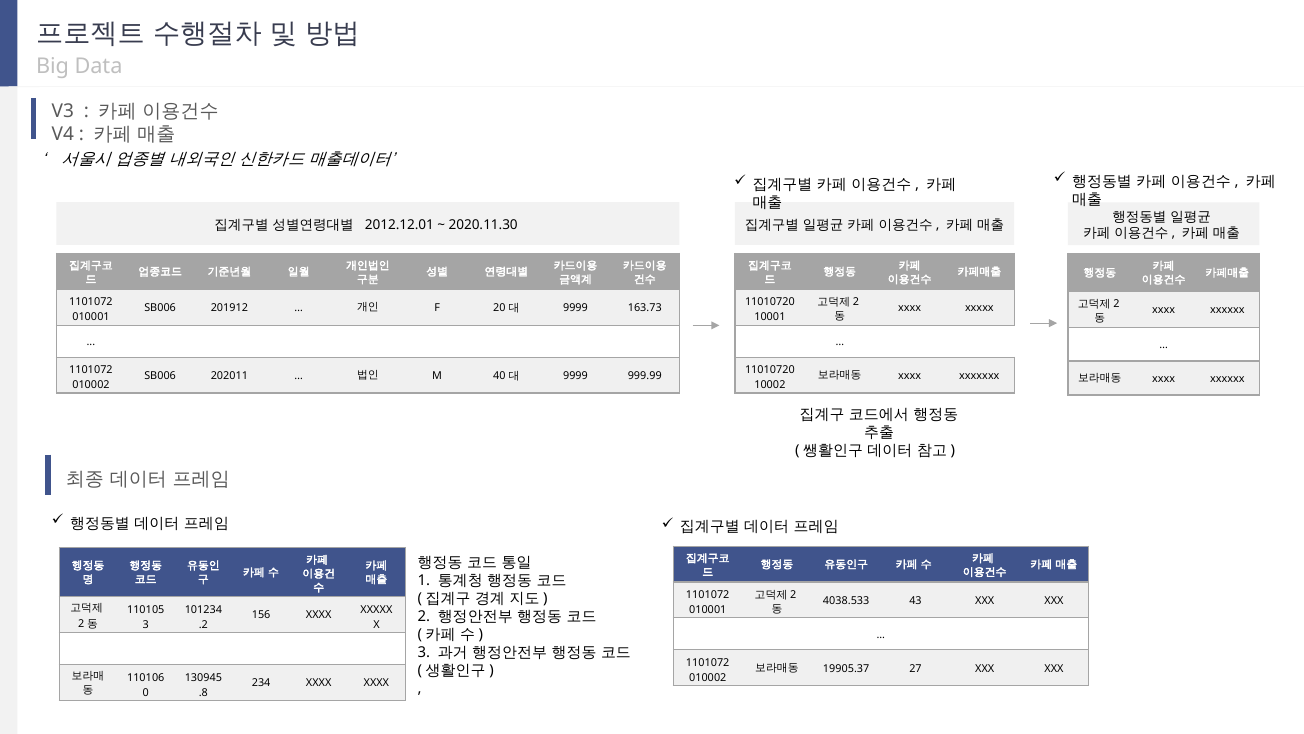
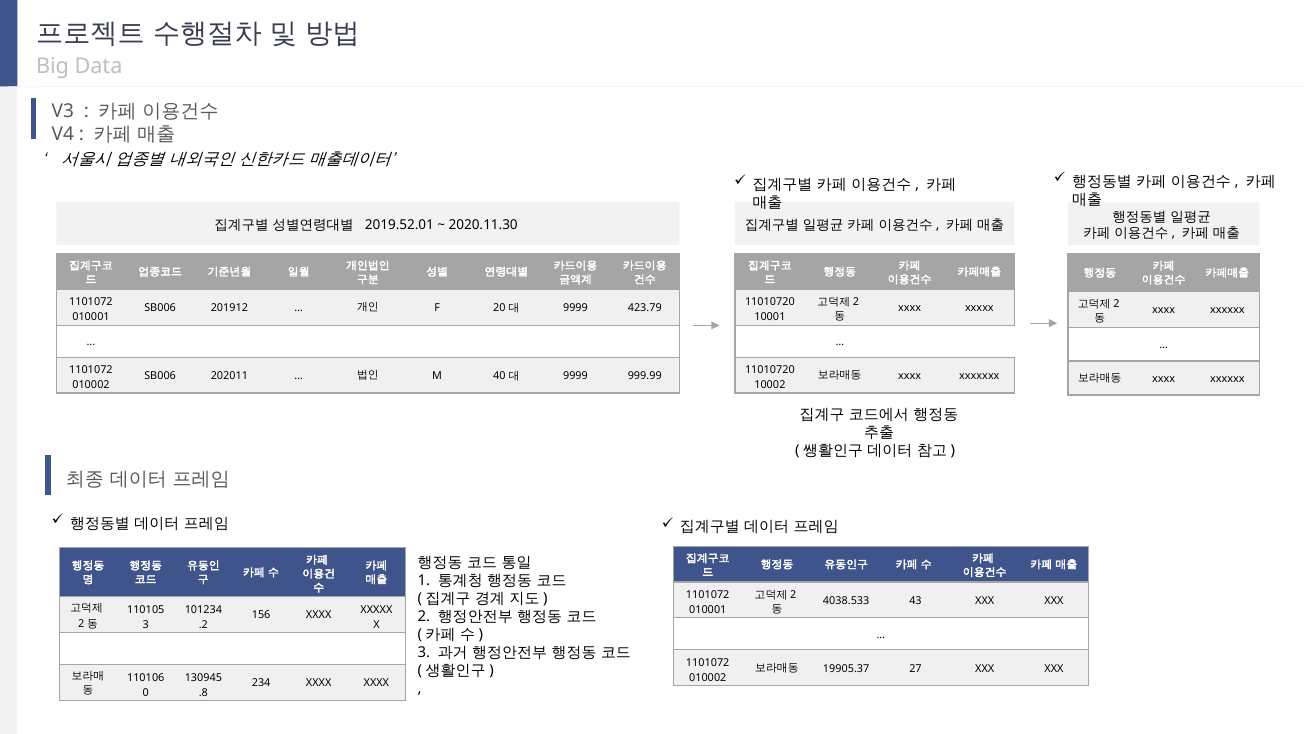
2012.12.01: 2012.12.01 -> 2019.52.01 (399, 224)
163.73: 163.73 -> 423.79 (645, 308)
